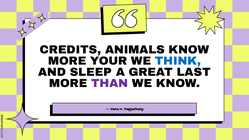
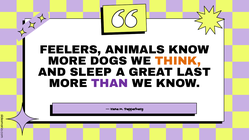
CREDITS: CREDITS -> FEELERS (71, 50)
YOUR: YOUR -> DOGS (109, 61)
THINK colour: blue -> orange (178, 61)
